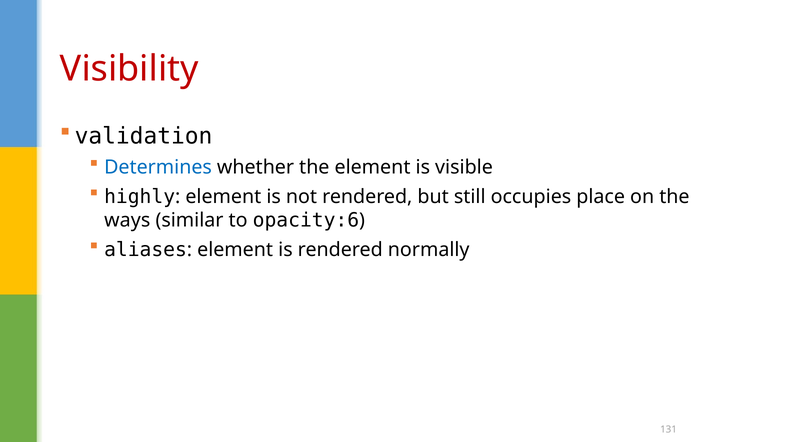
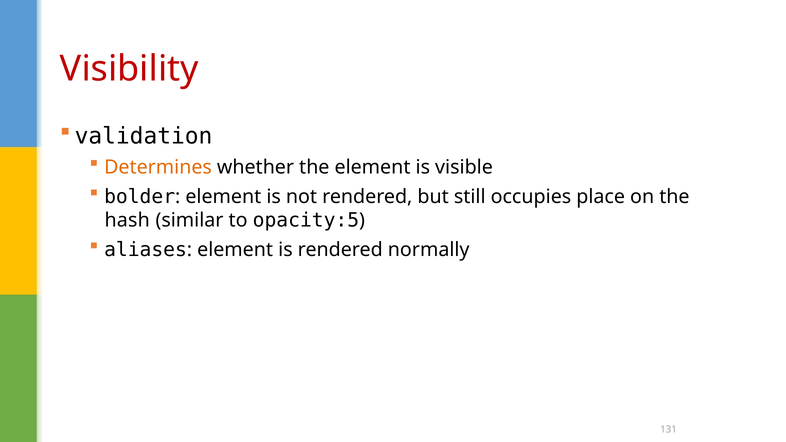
Determines colour: blue -> orange (158, 167)
highly: highly -> bolder (140, 197)
ways: ways -> hash (127, 220)
opacity:6: opacity:6 -> opacity:5 (306, 220)
